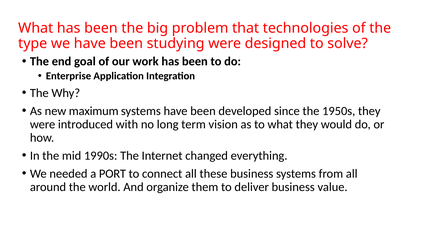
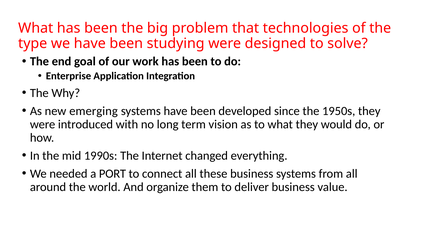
maximum: maximum -> emerging (94, 111)
